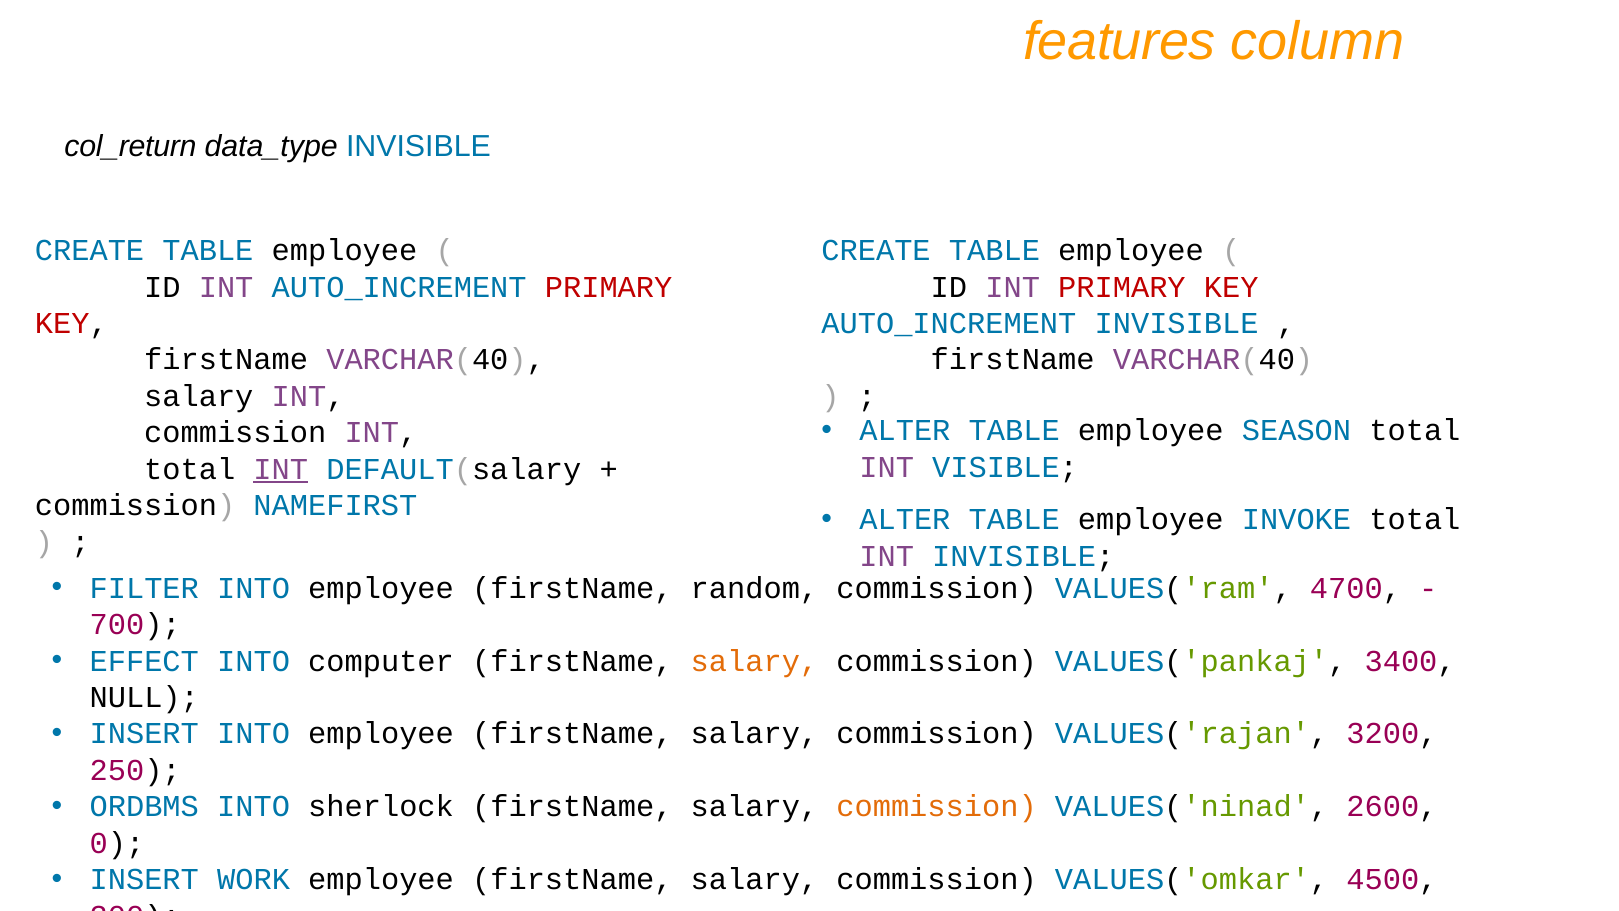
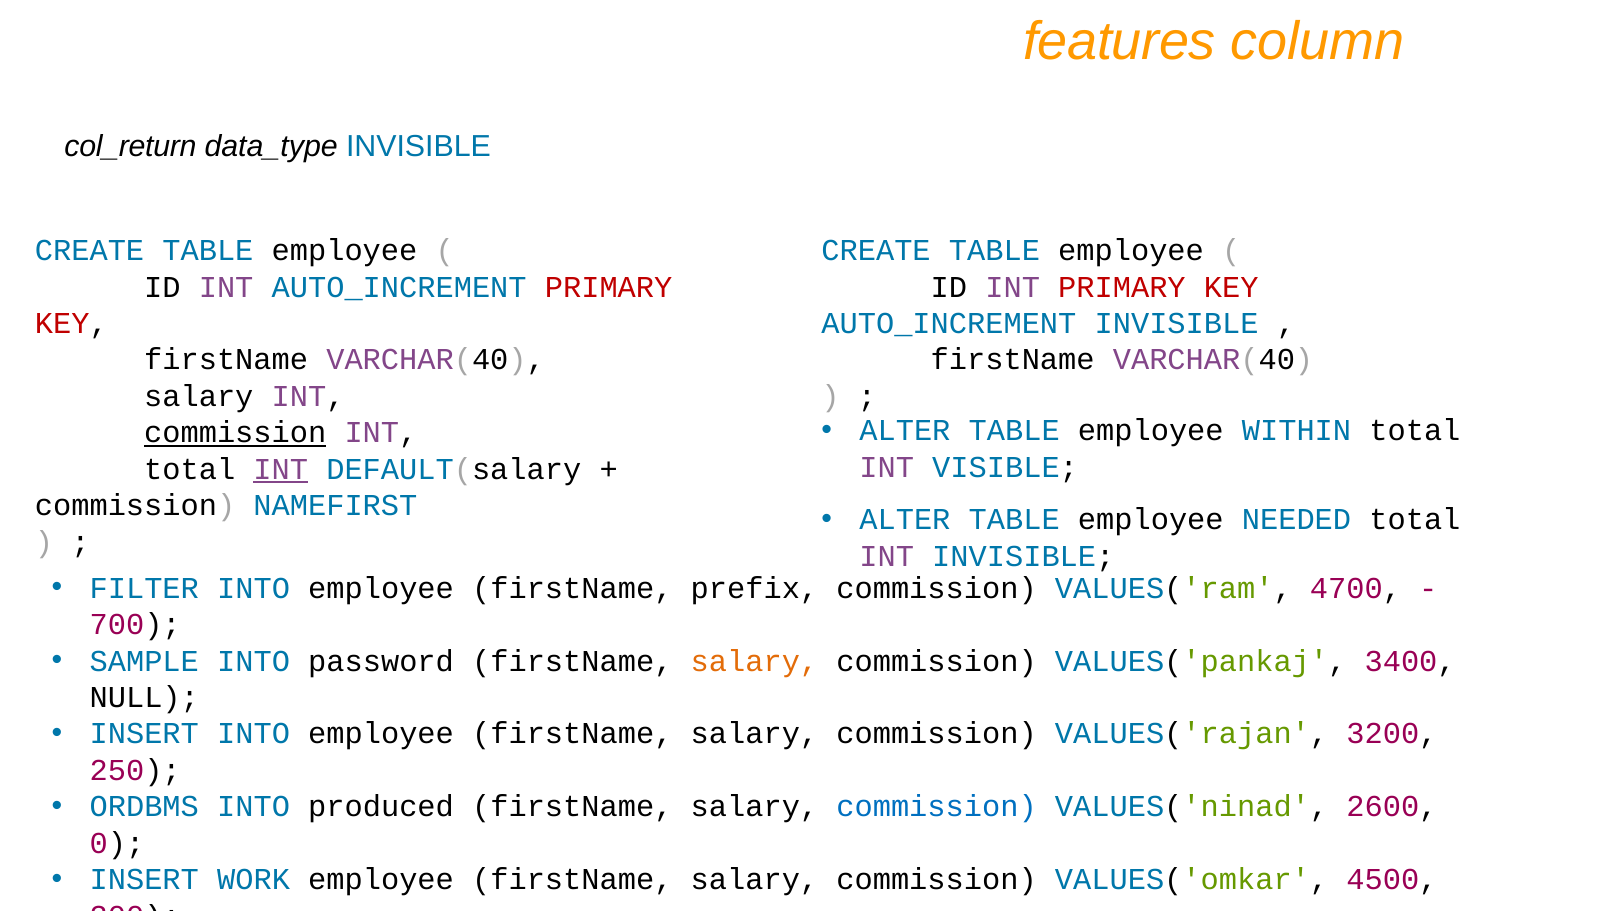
SEASON: SEASON -> WITHIN (1297, 431)
commission underline: none -> present (235, 433)
INVOKE: INVOKE -> NEEDED (1297, 520)
random: random -> prefix (754, 588)
EFFECT: EFFECT -> SAMPLE (144, 661)
computer: computer -> password (381, 661)
sherlock: sherlock -> produced (381, 807)
commission colour: orange -> blue (937, 807)
